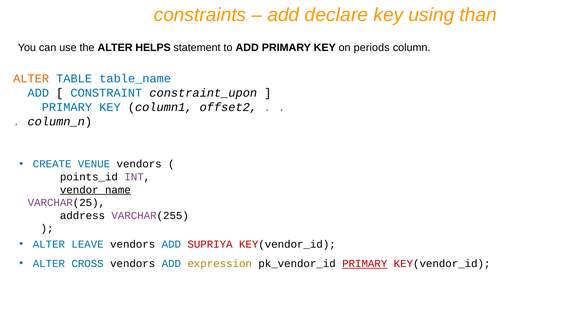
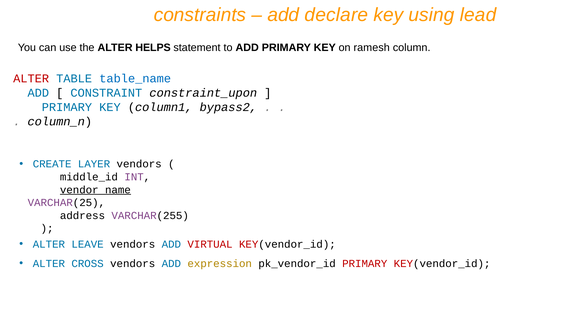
than: than -> lead (478, 15)
periods: periods -> ramesh (372, 48)
ALTER colour: orange -> red (31, 79)
offset2: offset2 -> bypass2 (228, 107)
VENUE: VENUE -> LAYER (94, 164)
points_id: points_id -> middle_id (89, 177)
SUPRIYA: SUPRIYA -> VIRTUAL (210, 245)
PRIMARY underline: present -> none (365, 264)
